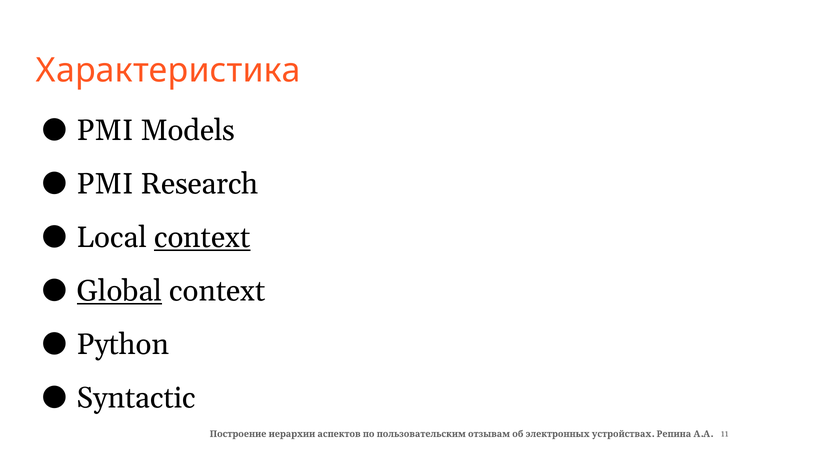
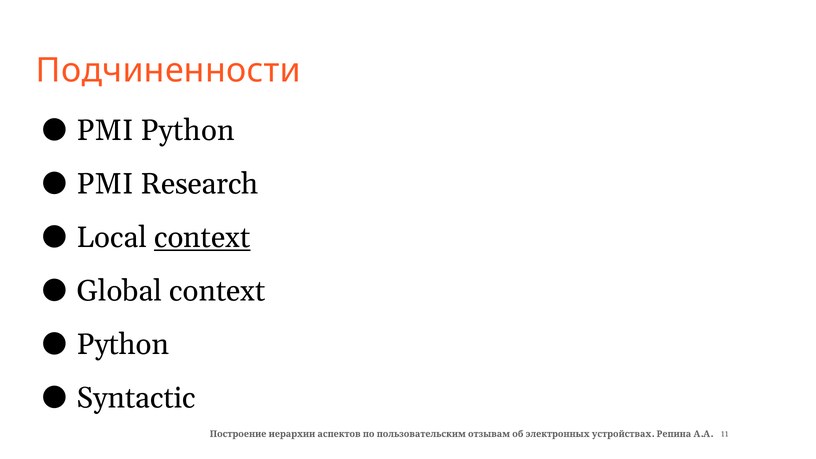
Характеристика: Характеристика -> Подчиненности (168, 71)
PMI Models: Models -> Python (188, 131)
Global underline: present -> none (120, 291)
